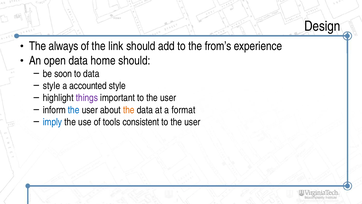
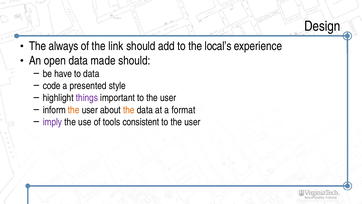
from’s: from’s -> local’s (218, 46)
home: home -> made (103, 60)
soon: soon -> have (63, 74)
style: style -> code (52, 86)
accounted: accounted -> presented (88, 86)
the colour: blue -> orange (74, 110)
imply colour: blue -> purple (52, 122)
